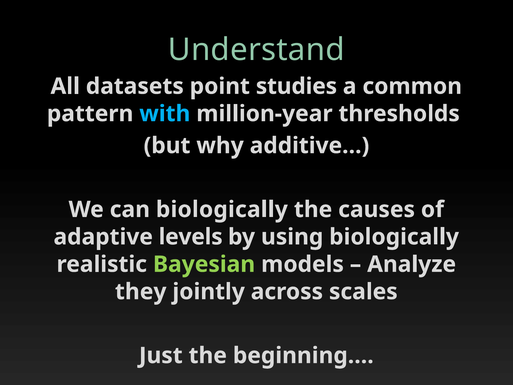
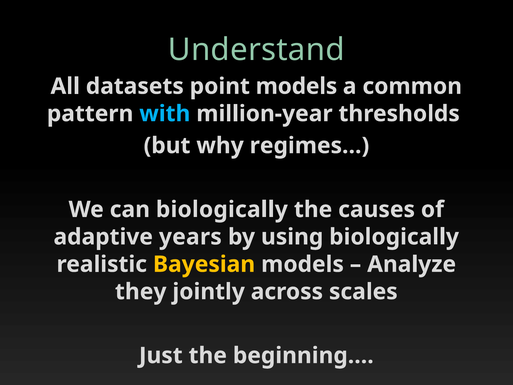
point studies: studies -> models (296, 86)
additive…: additive… -> regimes… (309, 146)
levels: levels -> years (190, 237)
Bayesian colour: light green -> yellow (204, 264)
